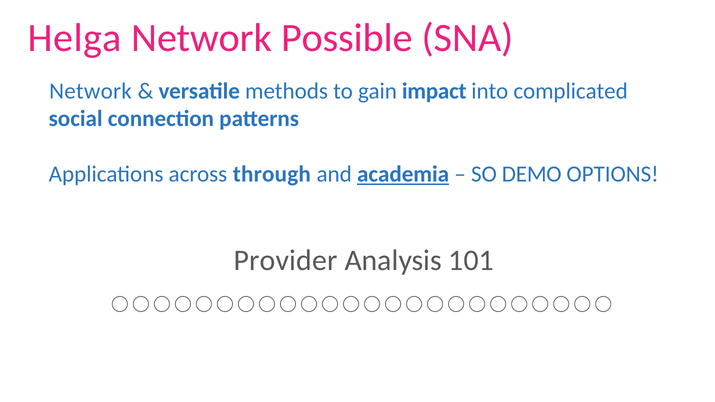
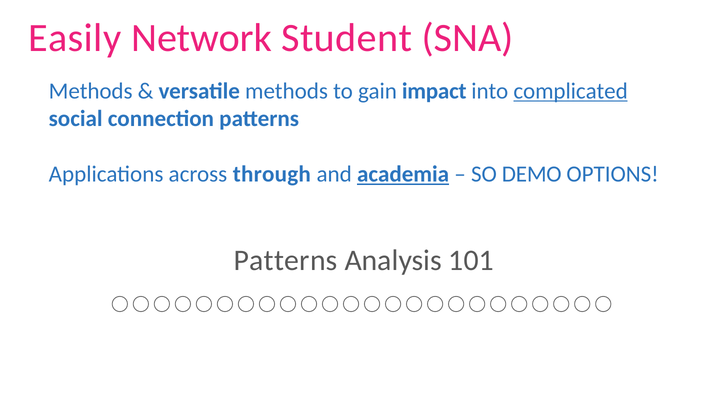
Helga: Helga -> Easily (75, 38)
Possible: Possible -> Student (347, 38)
Network: Network -> Methods (91, 91)
complicated underline: none -> present (571, 91)
Provider: Provider -> Patterns (286, 261)
